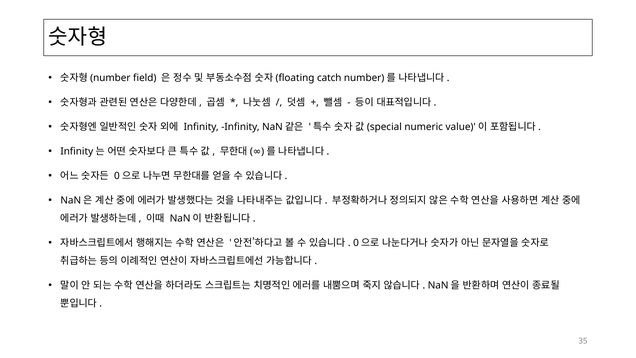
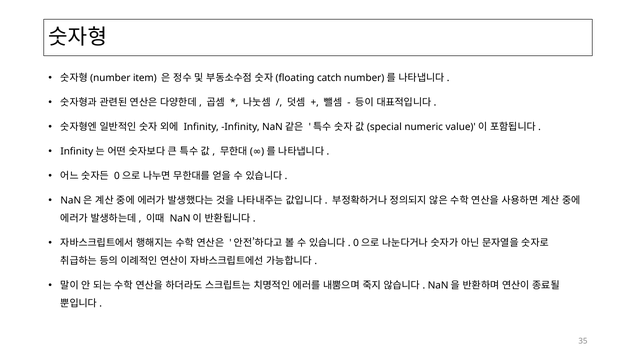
field: field -> item (145, 78)
